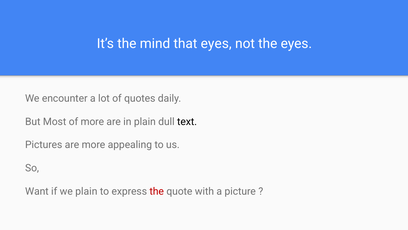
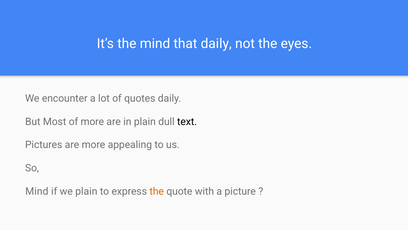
that eyes: eyes -> daily (216, 44)
Want: Want -> Mind (37, 191)
the colour: red -> orange (157, 191)
